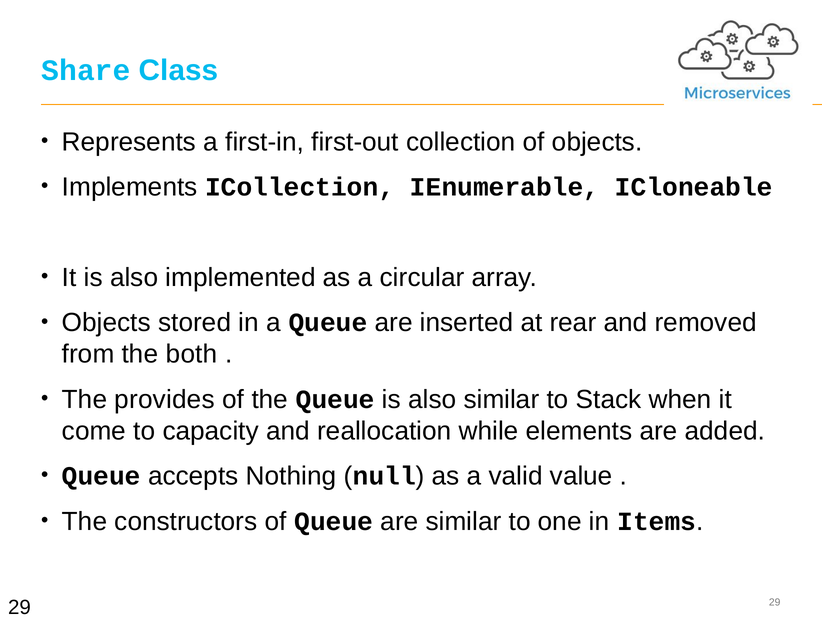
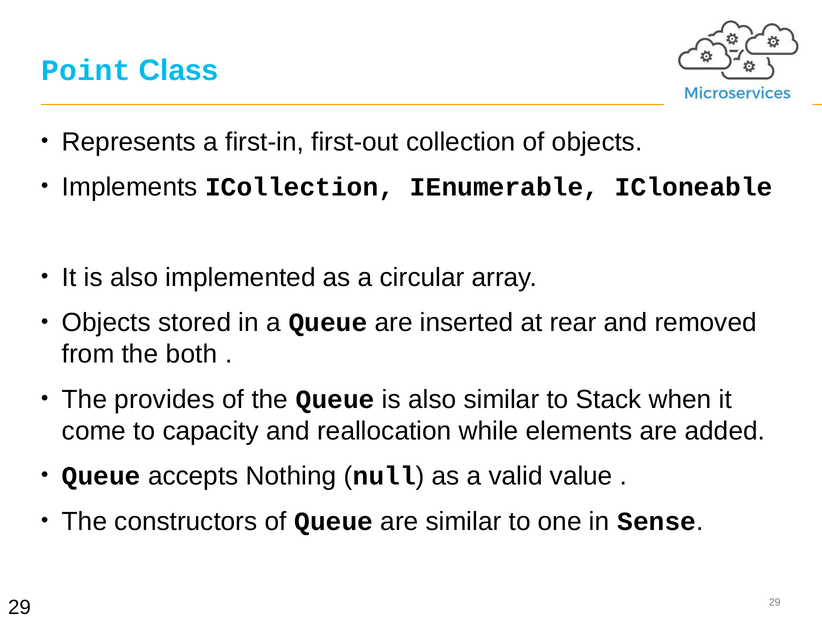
Share: Share -> Point (86, 70)
Items: Items -> Sense (657, 521)
